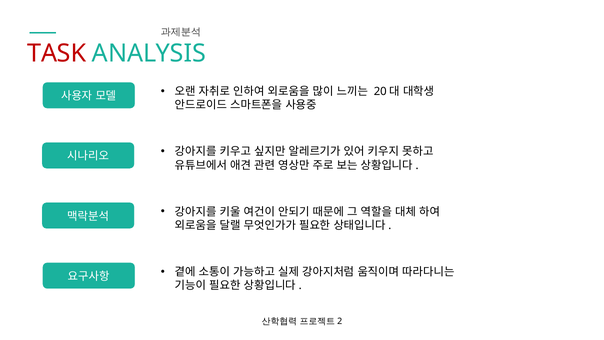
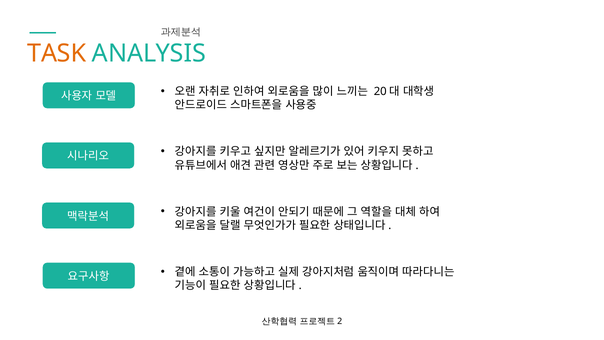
TASK colour: red -> orange (57, 53)
